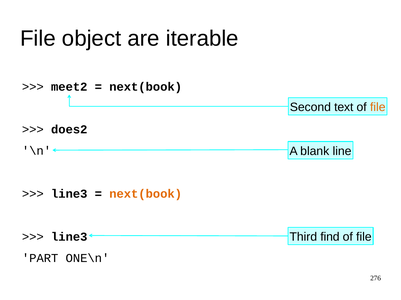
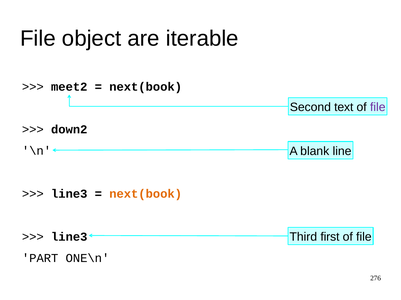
file colour: orange -> purple (378, 107)
does2: does2 -> down2 (69, 130)
find: find -> first (330, 237)
